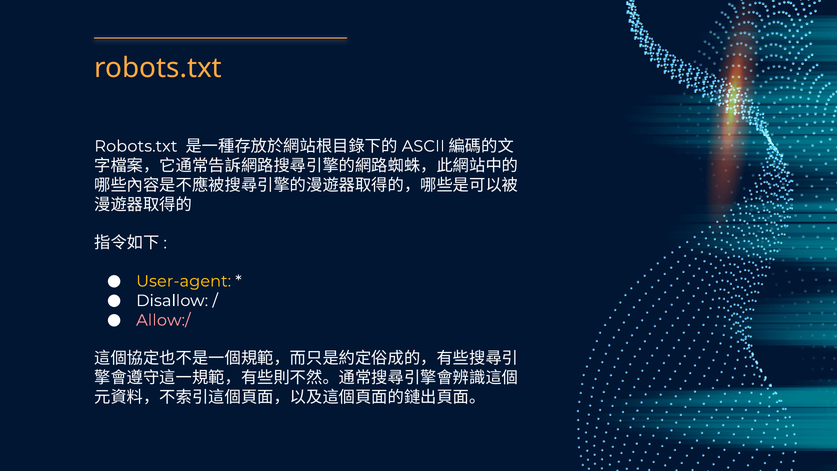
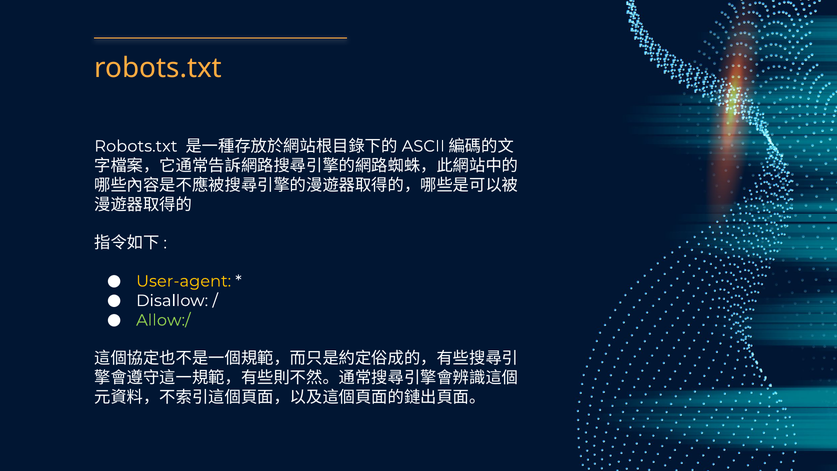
Allow:/ colour: pink -> light green (163, 320)
